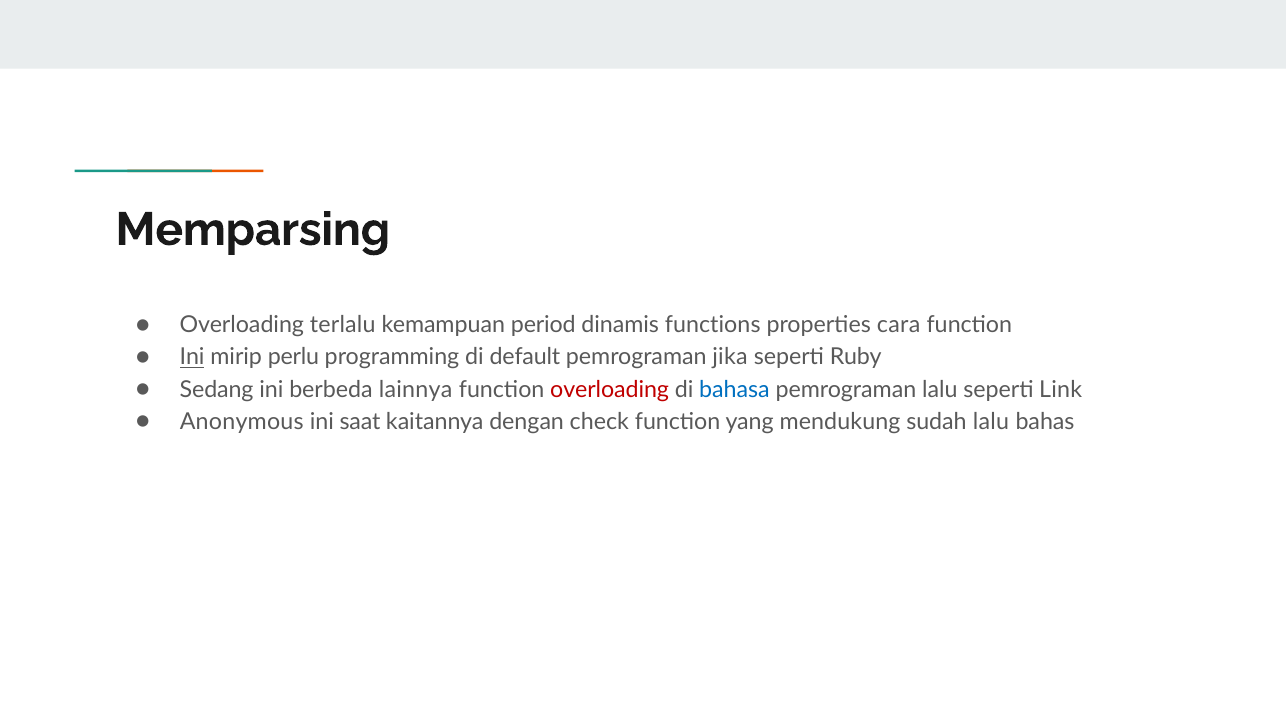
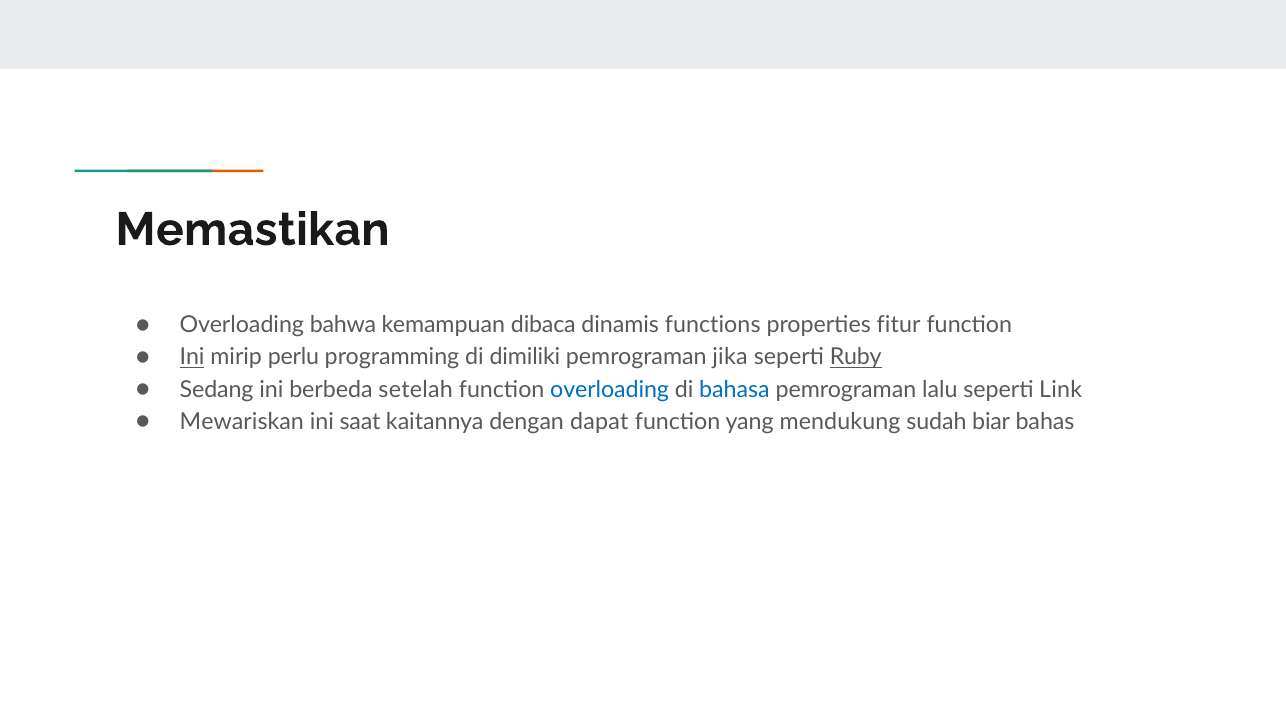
Memparsing: Memparsing -> Memastikan (252, 229)
terlalu: terlalu -> bahwa (343, 325)
period: period -> dibaca (543, 325)
cara: cara -> fitur (899, 325)
default: default -> dimiliki (525, 357)
Ruby underline: none -> present (856, 357)
lainnya: lainnya -> setelah (416, 389)
overloading colour: red -> blue (610, 389)
Anonymous: Anonymous -> Mewariskan (242, 421)
check: check -> dapat (599, 421)
sudah lalu: lalu -> biar (991, 421)
